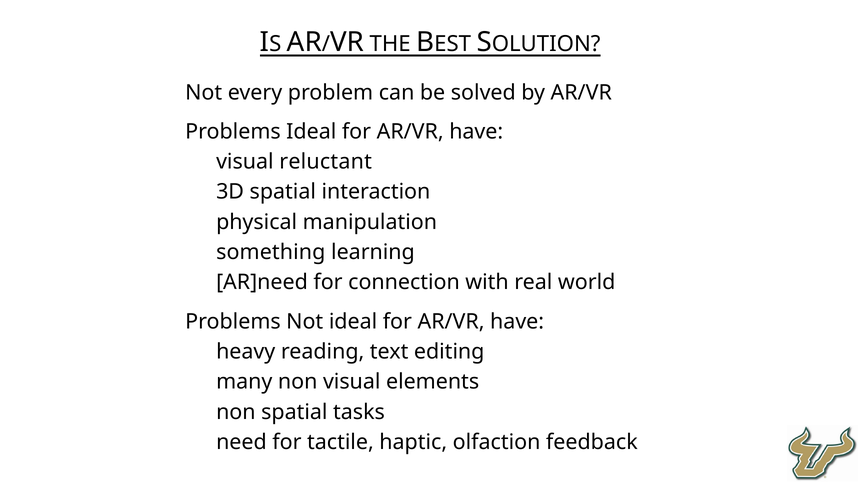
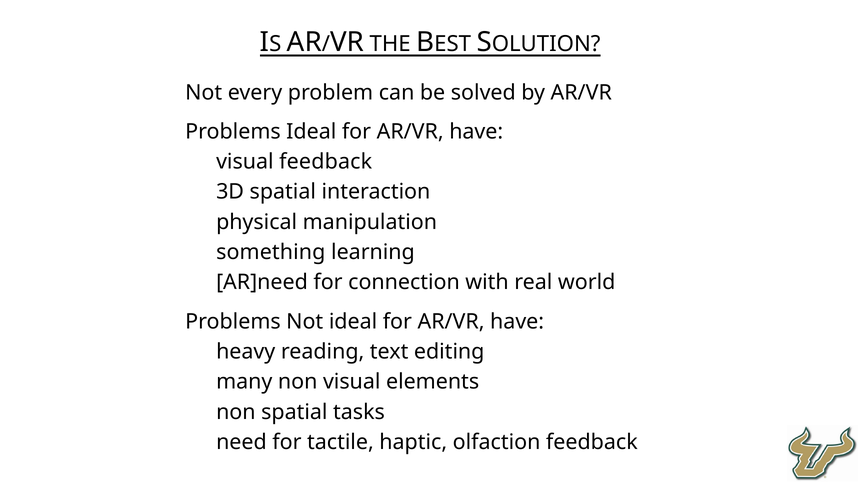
visual reluctant: reluctant -> feedback (326, 162)
